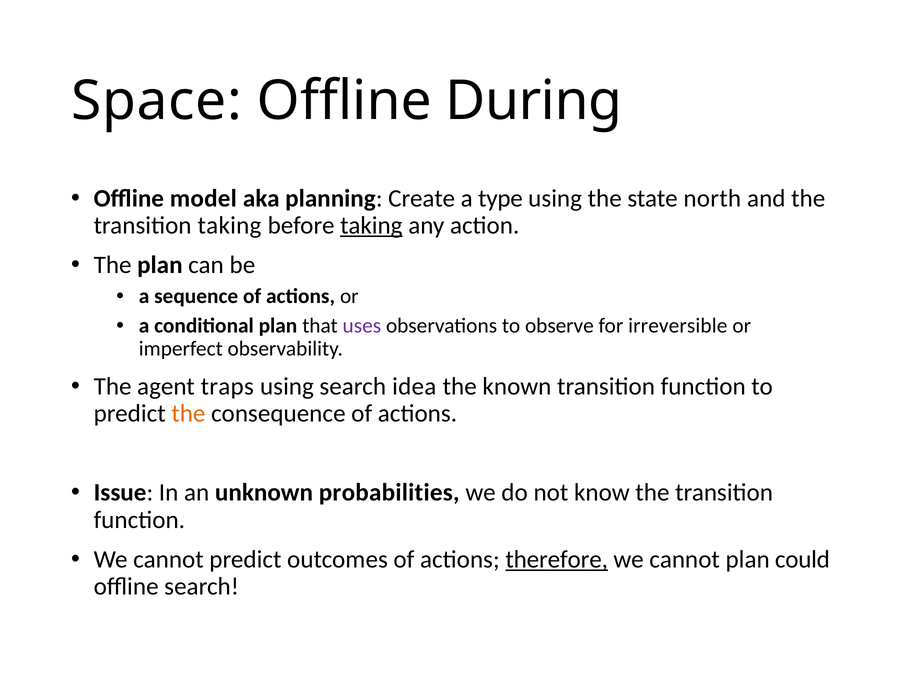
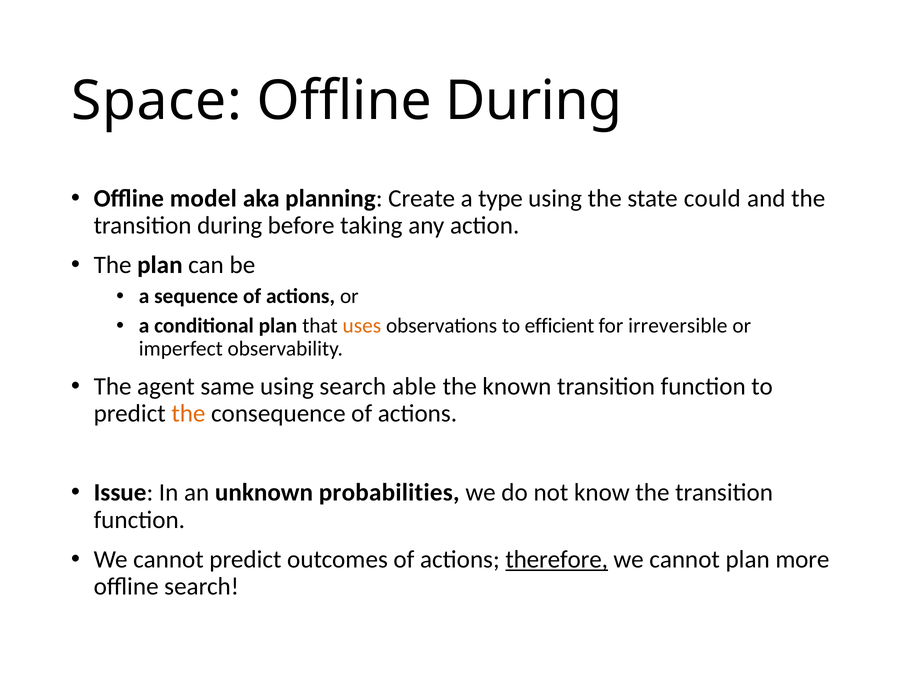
north: north -> could (712, 199)
transition taking: taking -> during (230, 226)
taking underline: present -> none (371, 226)
uses colour: purple -> orange (362, 326)
observe: observe -> efficient (559, 326)
traps: traps -> same (227, 387)
idea: idea -> able (414, 387)
could: could -> more (802, 560)
